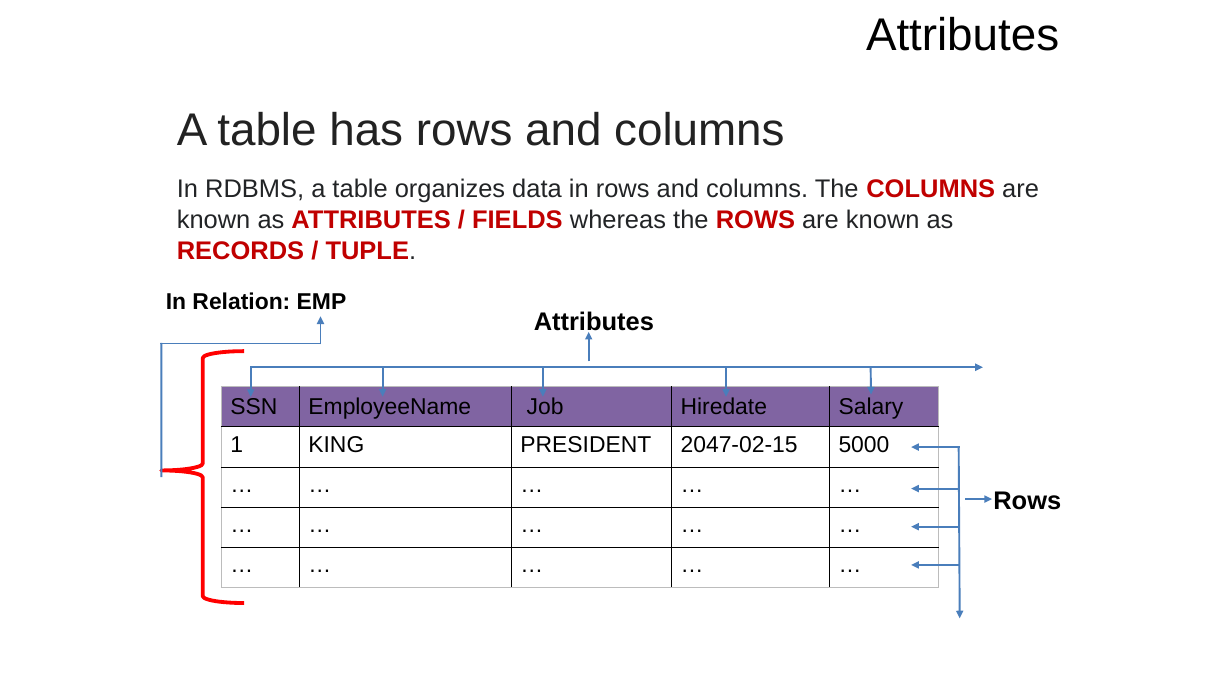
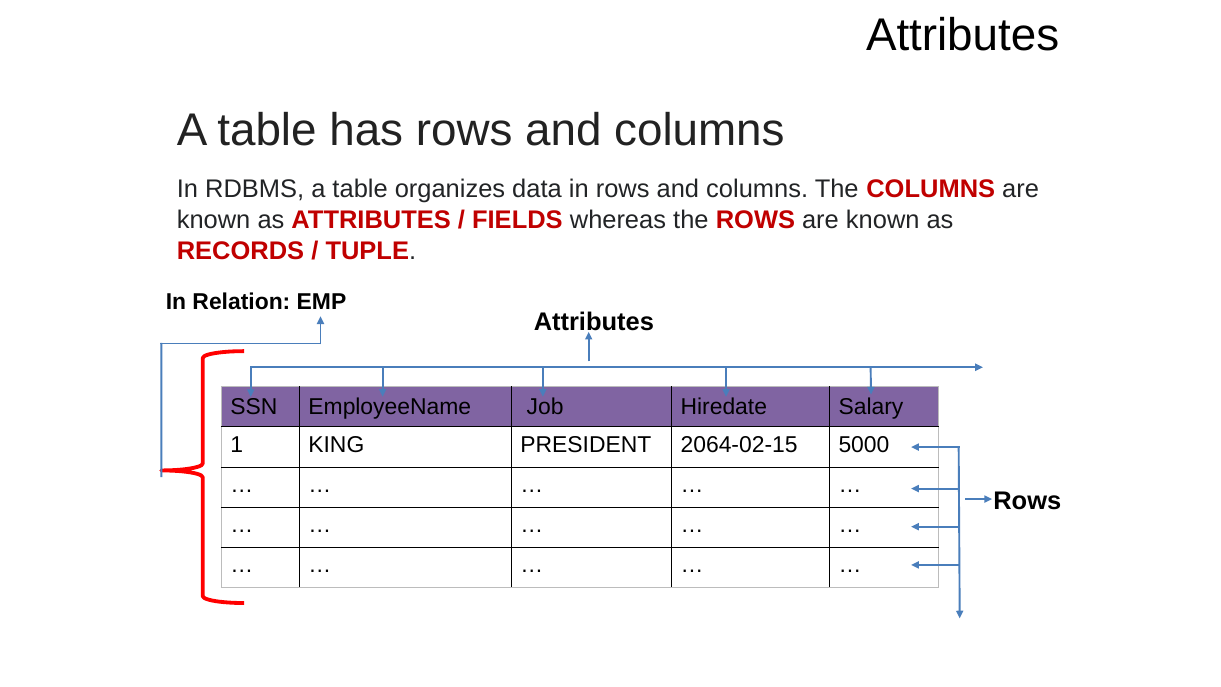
2047-02-15: 2047-02-15 -> 2064-02-15 (739, 445)
